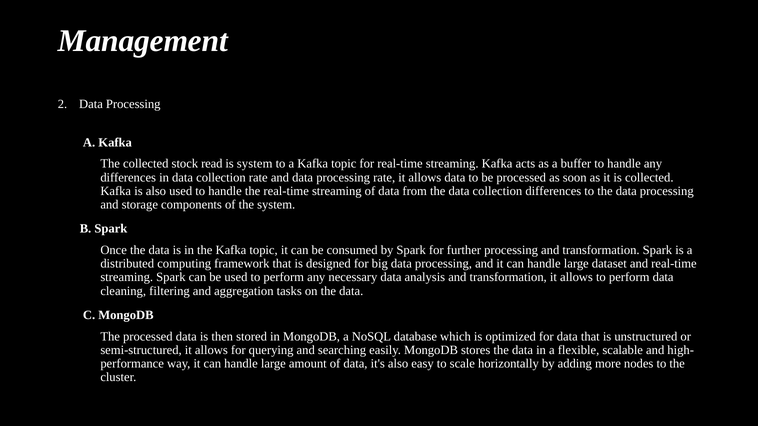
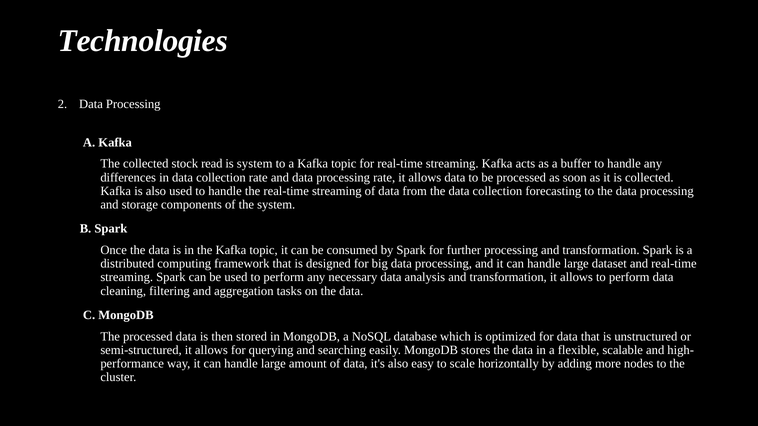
Management: Management -> Technologies (143, 41)
collection differences: differences -> forecasting (553, 191)
